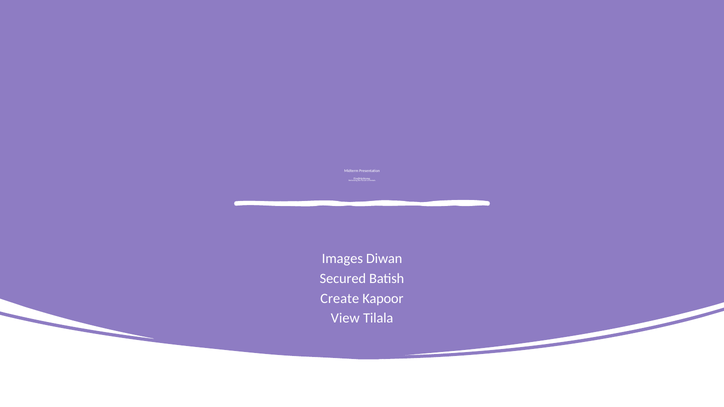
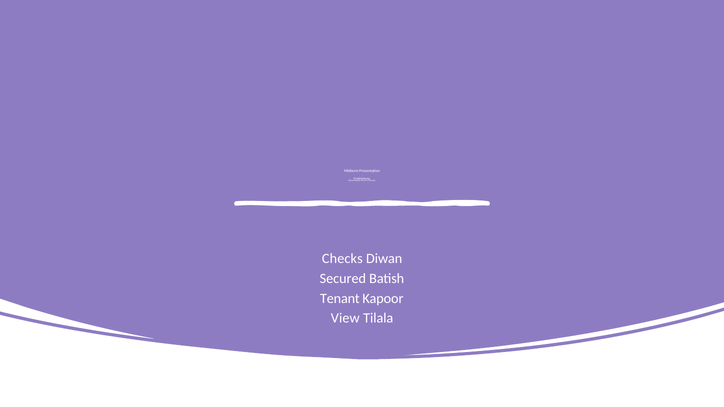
Images: Images -> Checks (342, 259)
Create: Create -> Tenant (340, 299)
